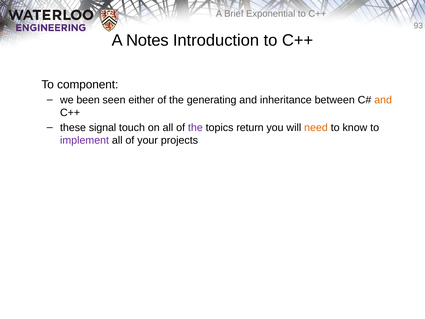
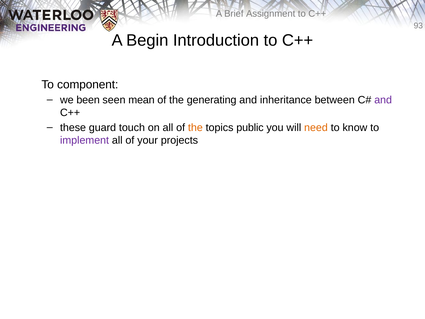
Exponential: Exponential -> Assignment (271, 14)
Notes: Notes -> Begin (147, 40)
either: either -> mean (141, 100)
and colour: orange -> purple (383, 100)
signal: signal -> guard (102, 128)
the colour: purple -> orange (195, 128)
return: return -> public (250, 128)
